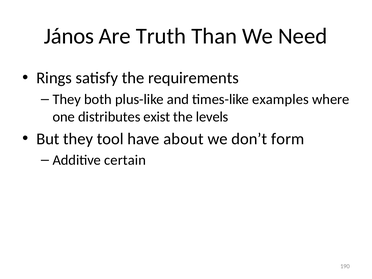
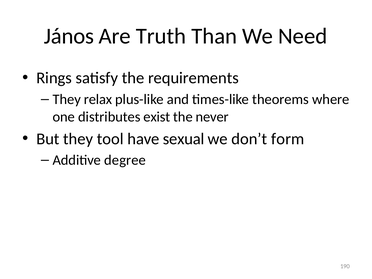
both: both -> relax (98, 99)
examples: examples -> theorems (281, 99)
levels: levels -> never (212, 117)
about: about -> sexual (184, 139)
certain: certain -> degree (125, 160)
